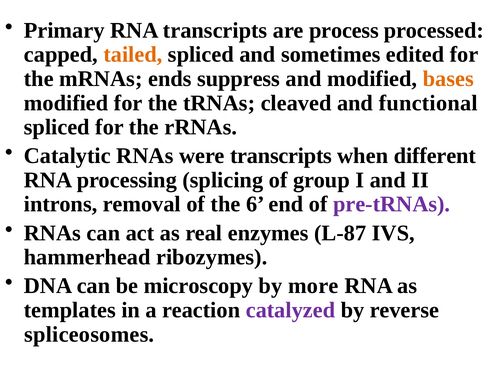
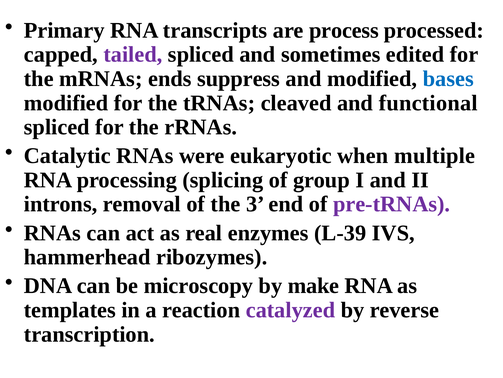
tailed colour: orange -> purple (133, 54)
bases colour: orange -> blue (448, 79)
were transcripts: transcripts -> eukaryotic (281, 156)
different: different -> multiple (435, 156)
6: 6 -> 3 (255, 204)
L-87: L-87 -> L-39 (340, 232)
more: more -> make (313, 285)
spliceosomes: spliceosomes -> transcription (89, 334)
